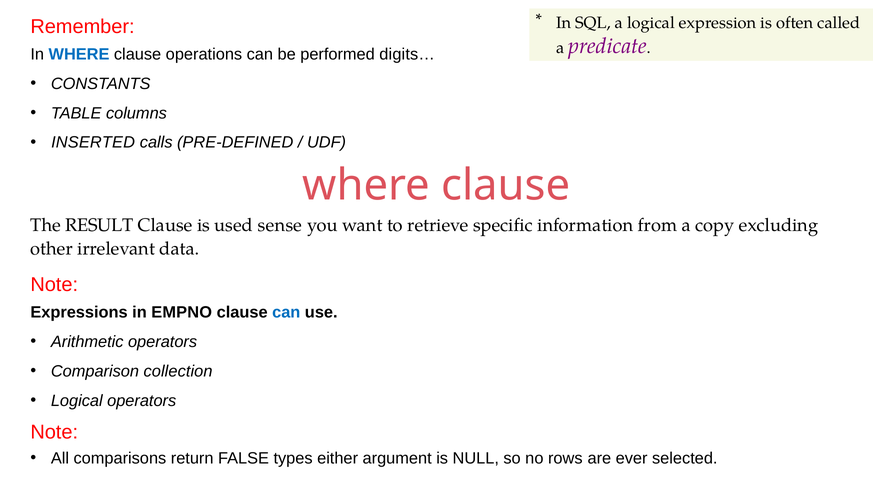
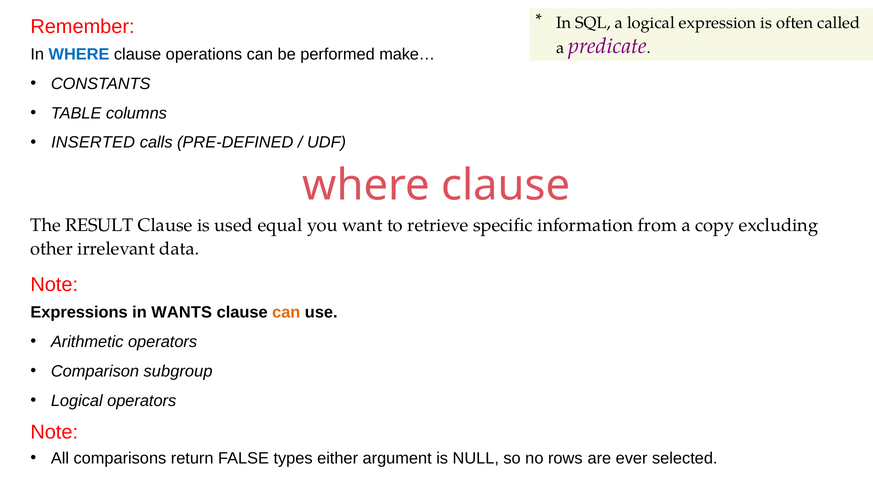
digits…: digits… -> make… (407, 54)
sense: sense -> equal (280, 225)
EMPNO: EMPNO -> WANTS (182, 312)
can colour: blue -> orange (286, 312)
collection: collection -> subgroup (178, 371)
